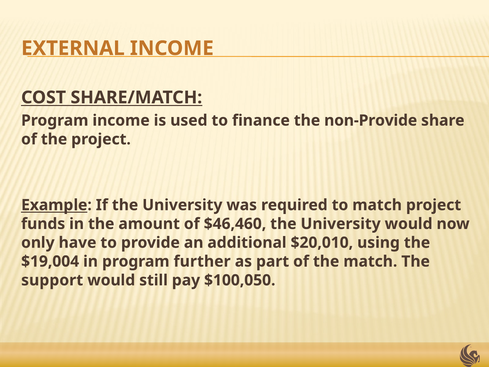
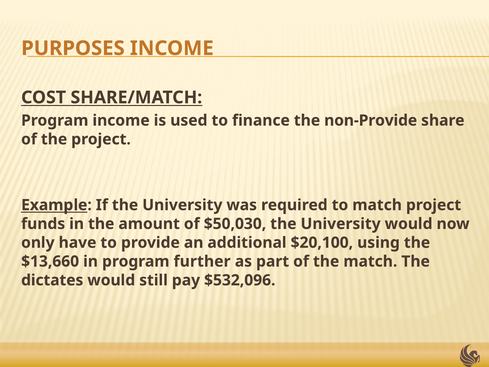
EXTERNAL: EXTERNAL -> PURPOSES (73, 48)
$46,460: $46,460 -> $50,030 (235, 224)
$20,010: $20,010 -> $20,100 (322, 242)
$19,004: $19,004 -> $13,660 (50, 261)
support: support -> dictates (52, 280)
$100,050: $100,050 -> $532,096 (240, 280)
